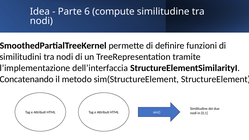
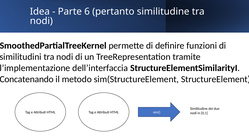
compute: compute -> pertanto (113, 12)
